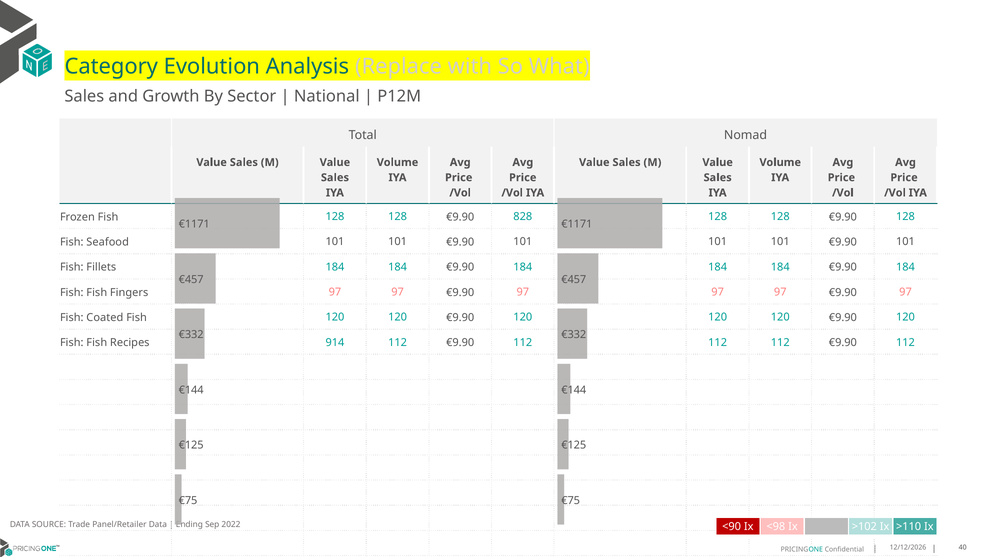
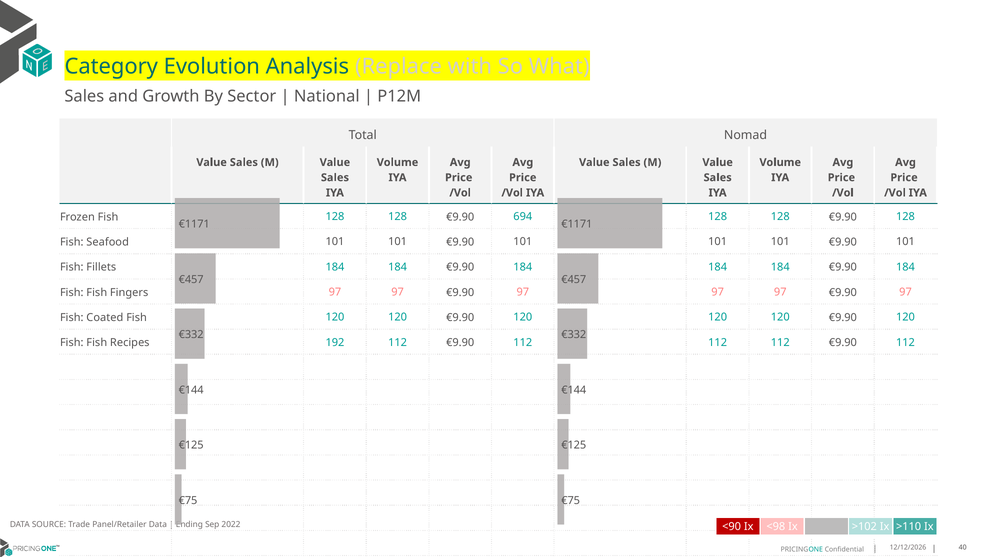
828: 828 -> 694 (523, 217)
914: 914 -> 192 (335, 343)
